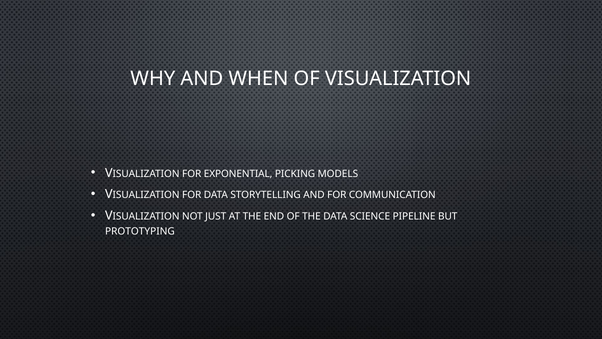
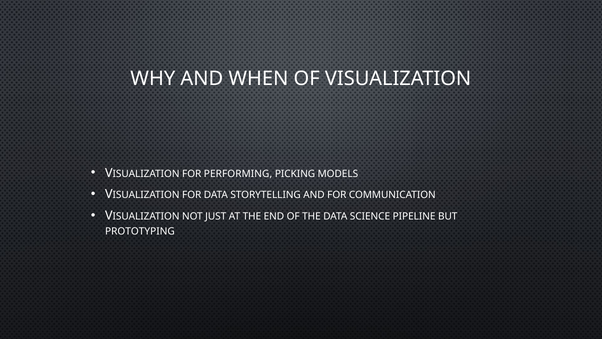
EXPONENTIAL: EXPONENTIAL -> PERFORMING (238, 174)
